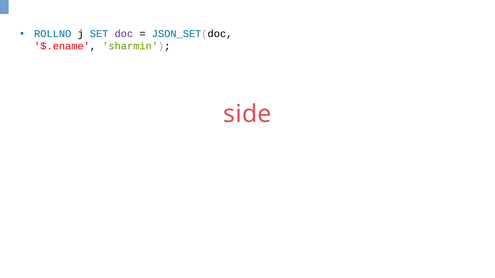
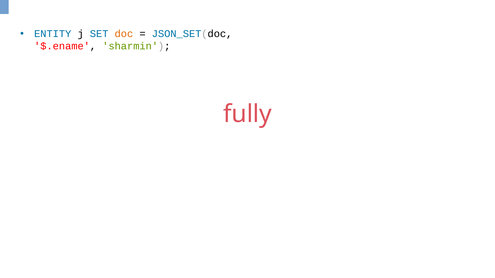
ROLLNO: ROLLNO -> ENTITY (53, 34)
doc colour: purple -> orange (124, 34)
side: side -> fully (248, 114)
